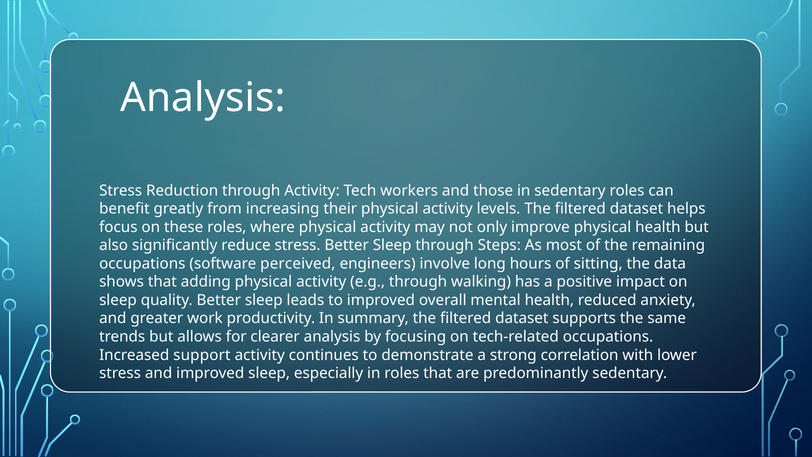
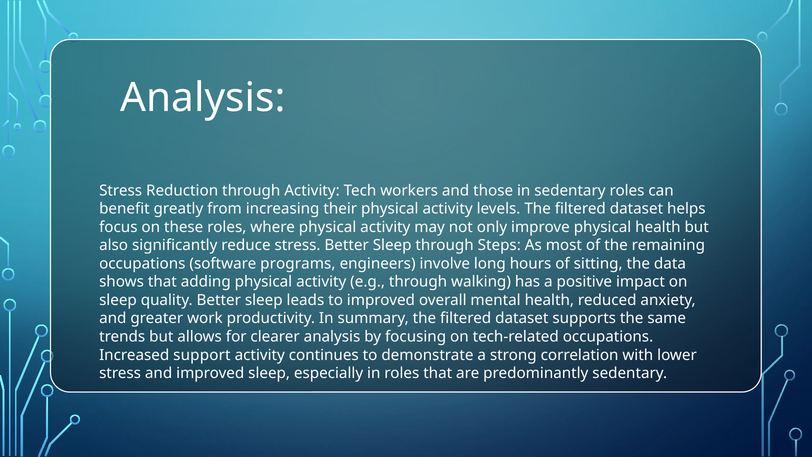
perceived: perceived -> programs (298, 263)
